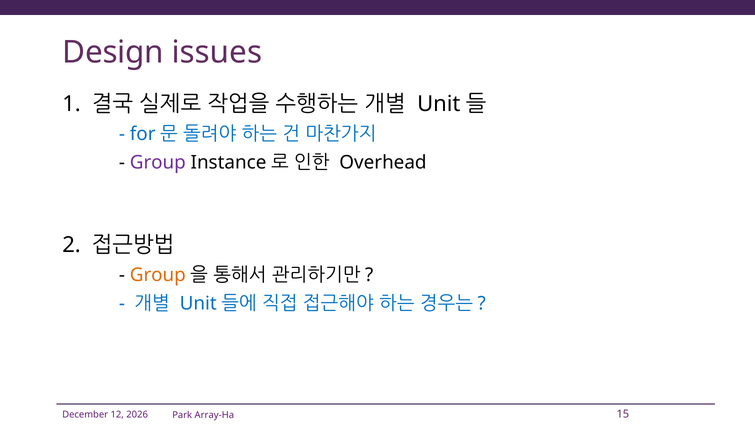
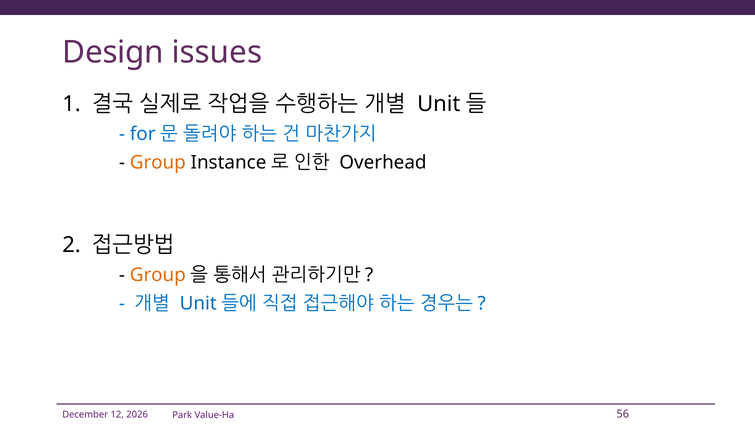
Group colour: purple -> orange (158, 162)
15: 15 -> 56 (623, 414)
Array-Ha: Array-Ha -> Value-Ha (214, 415)
